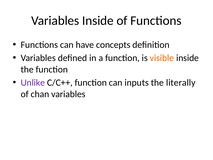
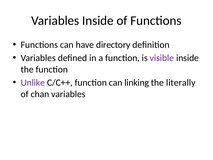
concepts: concepts -> directory (113, 45)
visible colour: orange -> purple (162, 58)
inputs: inputs -> linking (137, 83)
